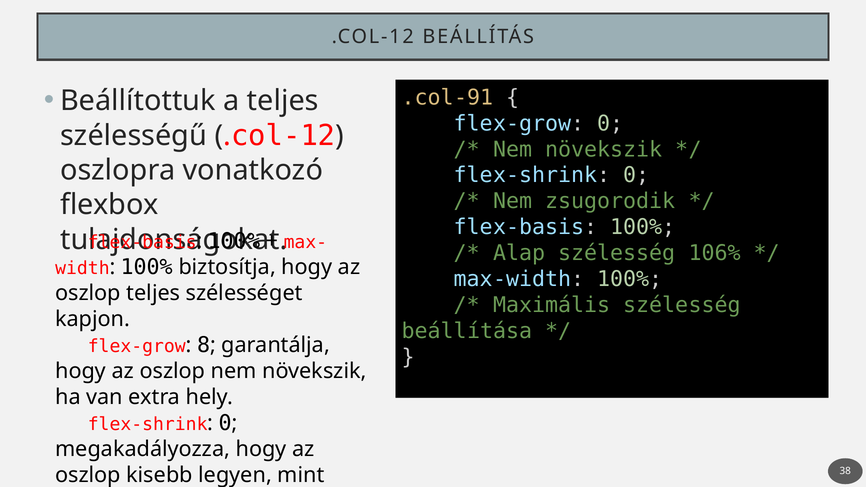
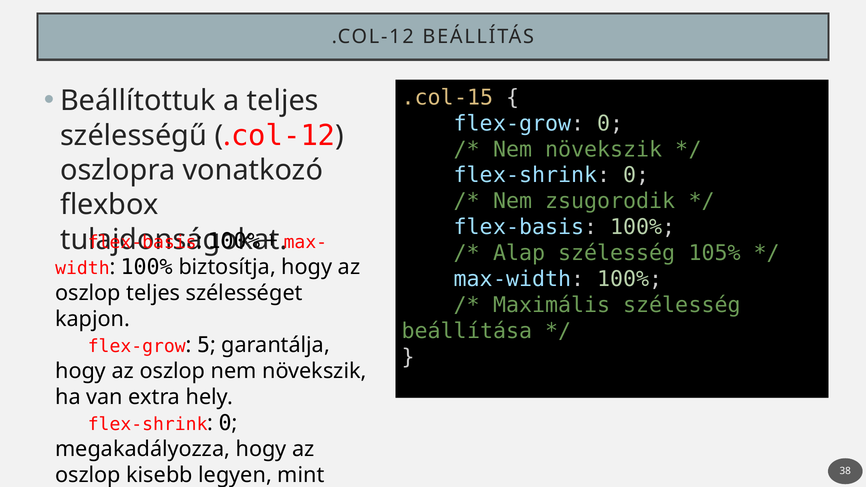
.col-91: .col-91 -> .col-15 (448, 97)
106%: 106% -> 105% (715, 253)
8: 8 -> 5 (204, 345)
